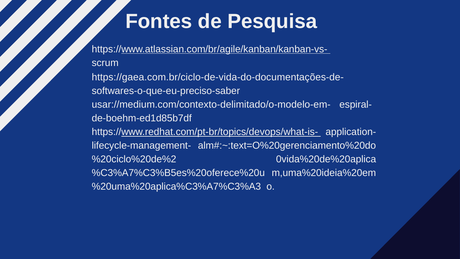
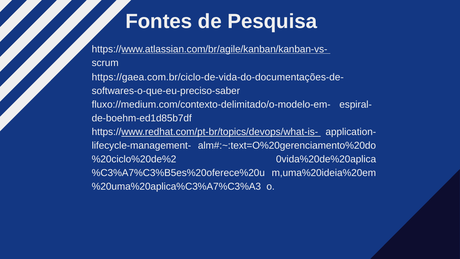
usar://medium.com/contexto-delimitado/o-modelo-em-: usar://medium.com/contexto-delimitado/o-modelo-em- -> fluxo://medium.com/contexto-delimitado/o-modelo-em- (211, 104)
